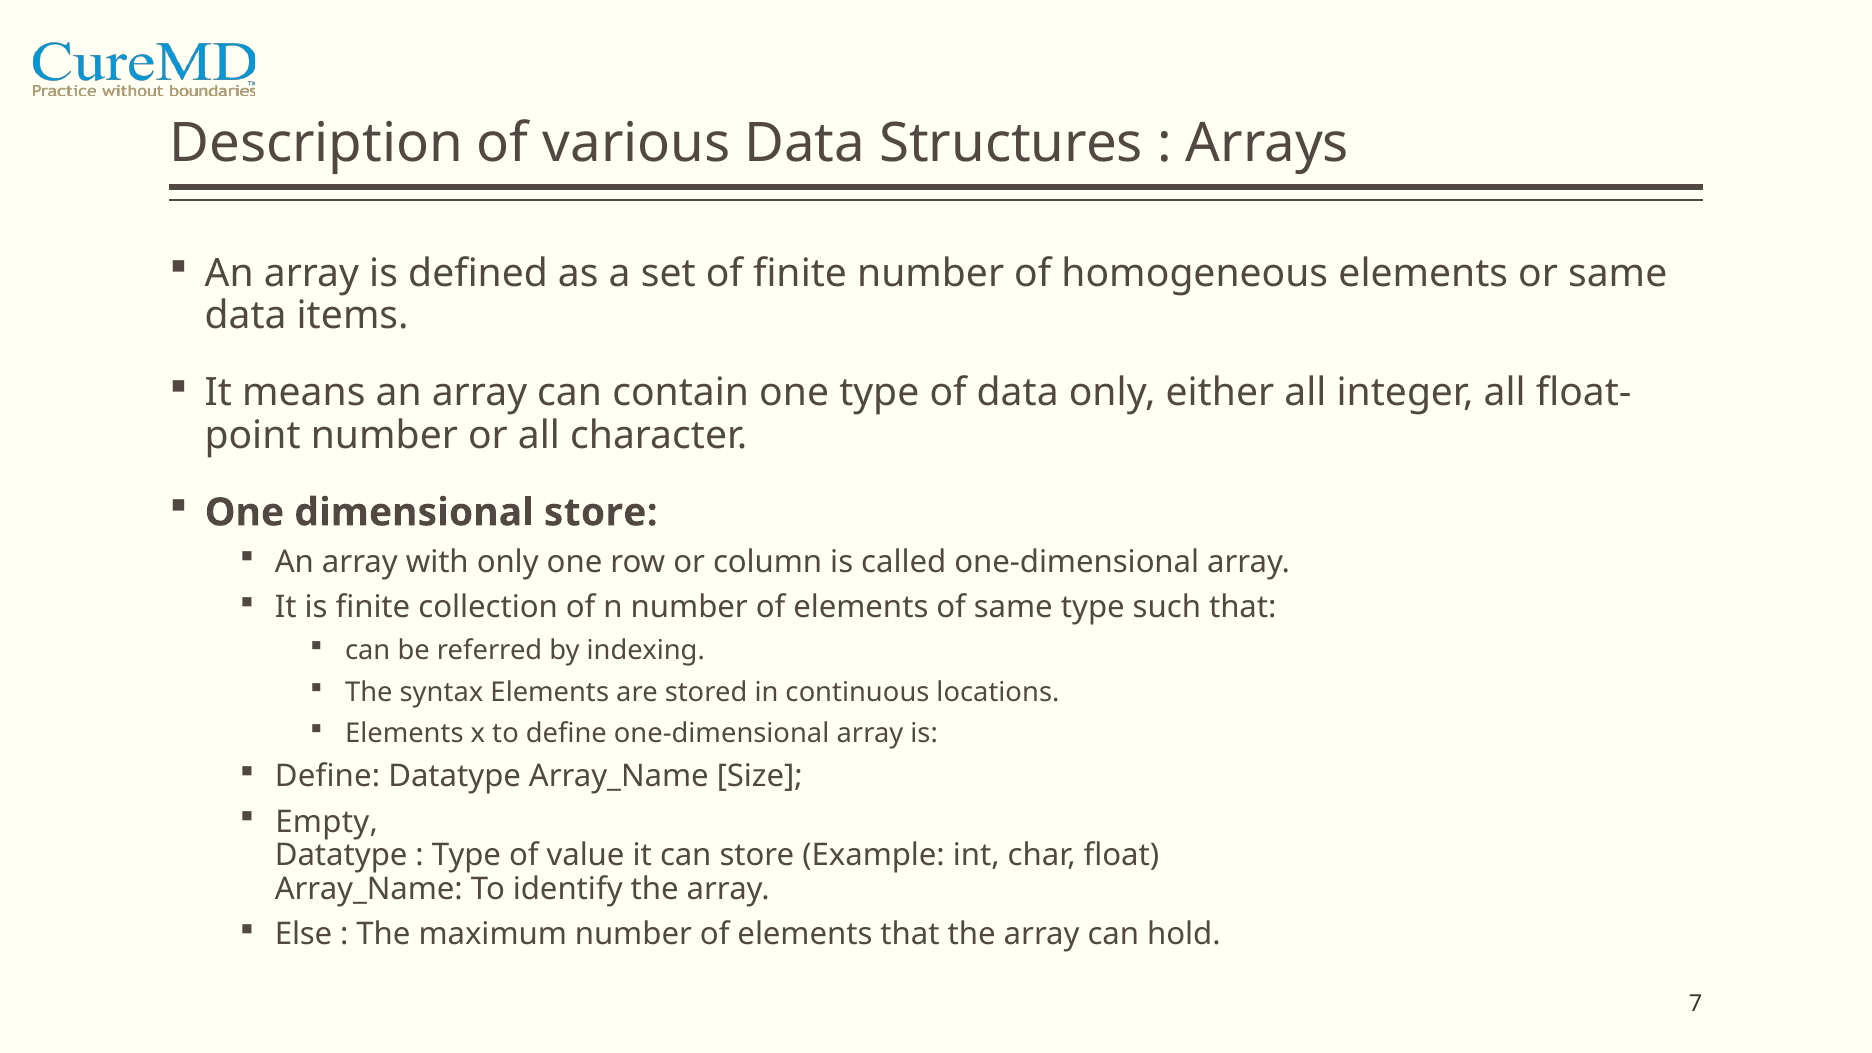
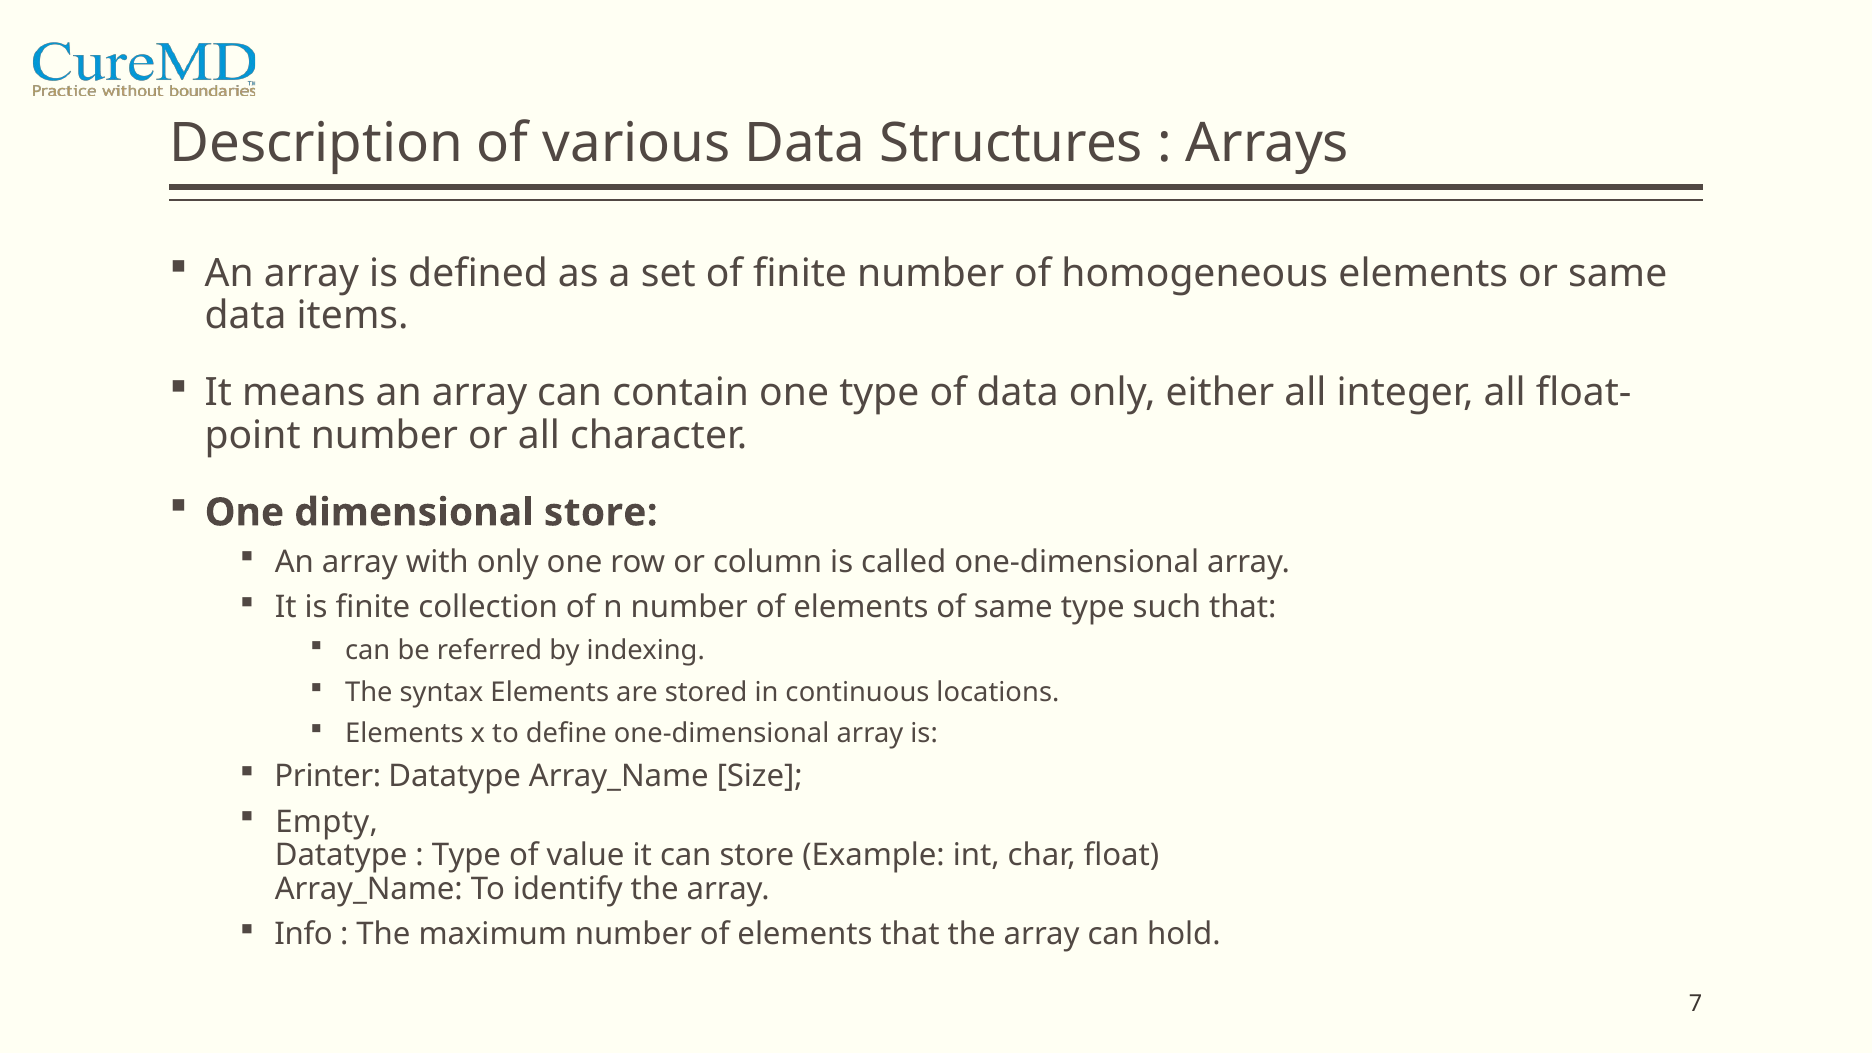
Define: Define -> Printer (328, 777)
Else: Else -> Info (304, 935)
